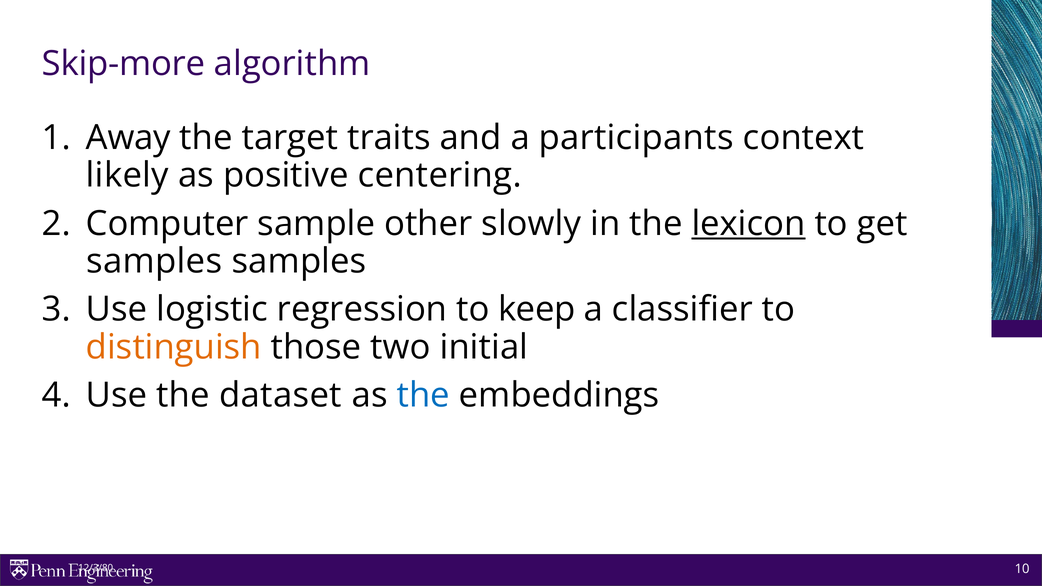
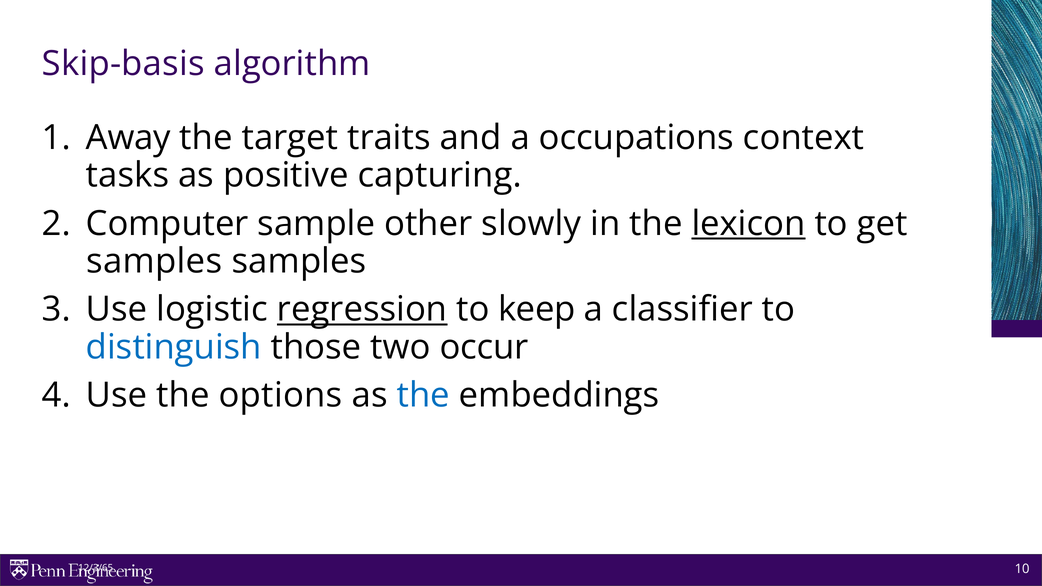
Skip-more: Skip-more -> Skip-basis (123, 64)
participants: participants -> occupations (636, 138)
likely: likely -> tasks (127, 175)
centering: centering -> capturing (440, 175)
regression underline: none -> present (362, 310)
distinguish colour: orange -> blue (174, 347)
initial: initial -> occur (484, 347)
dataset: dataset -> options (280, 396)
12/3/80: 12/3/80 -> 12/3/65 (96, 568)
